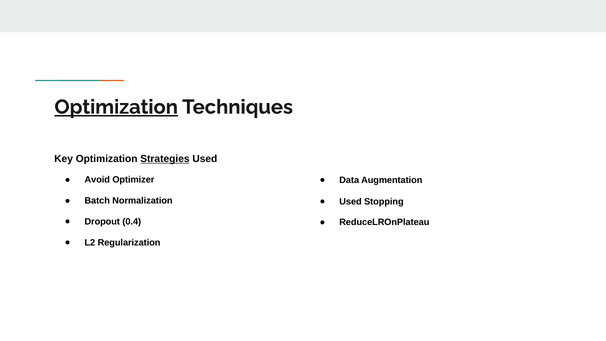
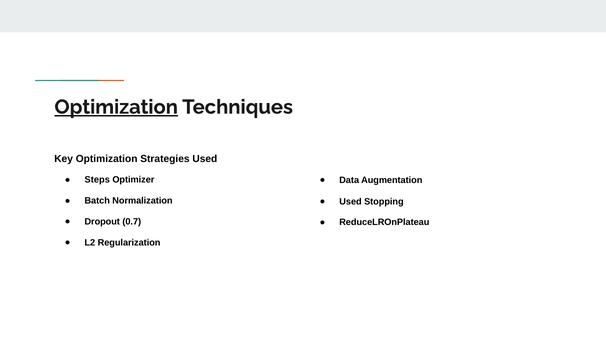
Strategies underline: present -> none (165, 159)
Avoid: Avoid -> Steps (97, 180)
0.4: 0.4 -> 0.7 (132, 222)
